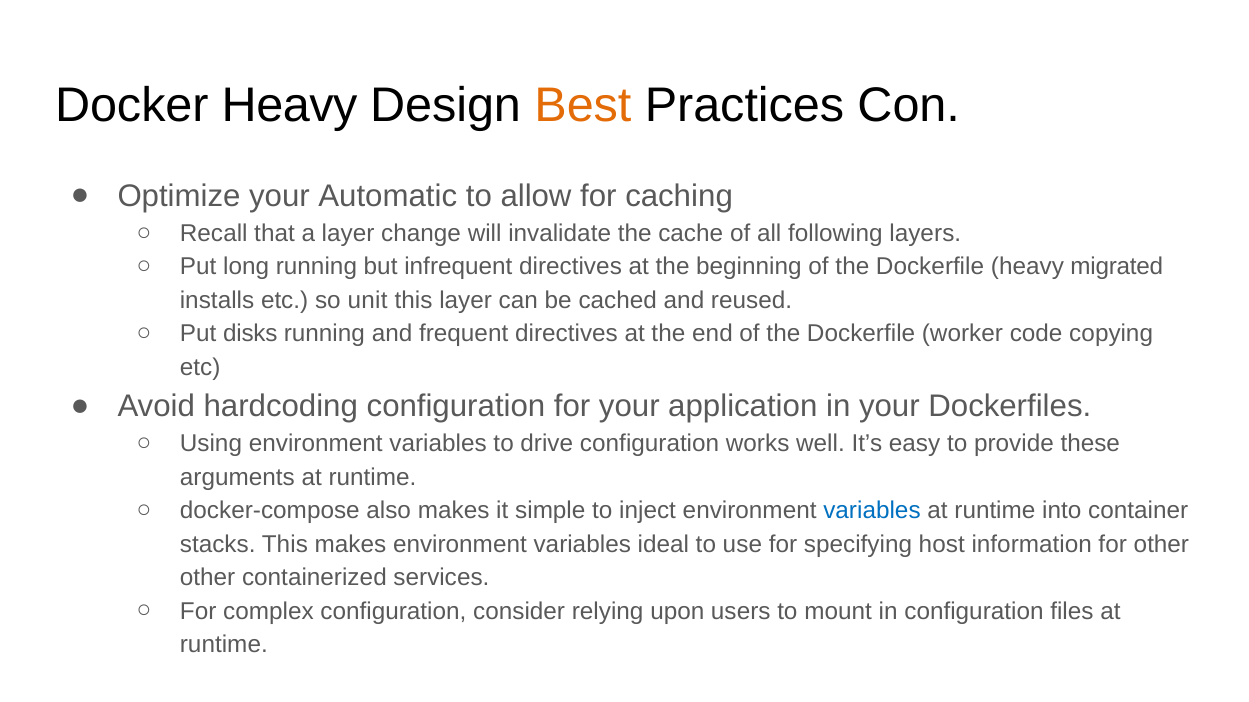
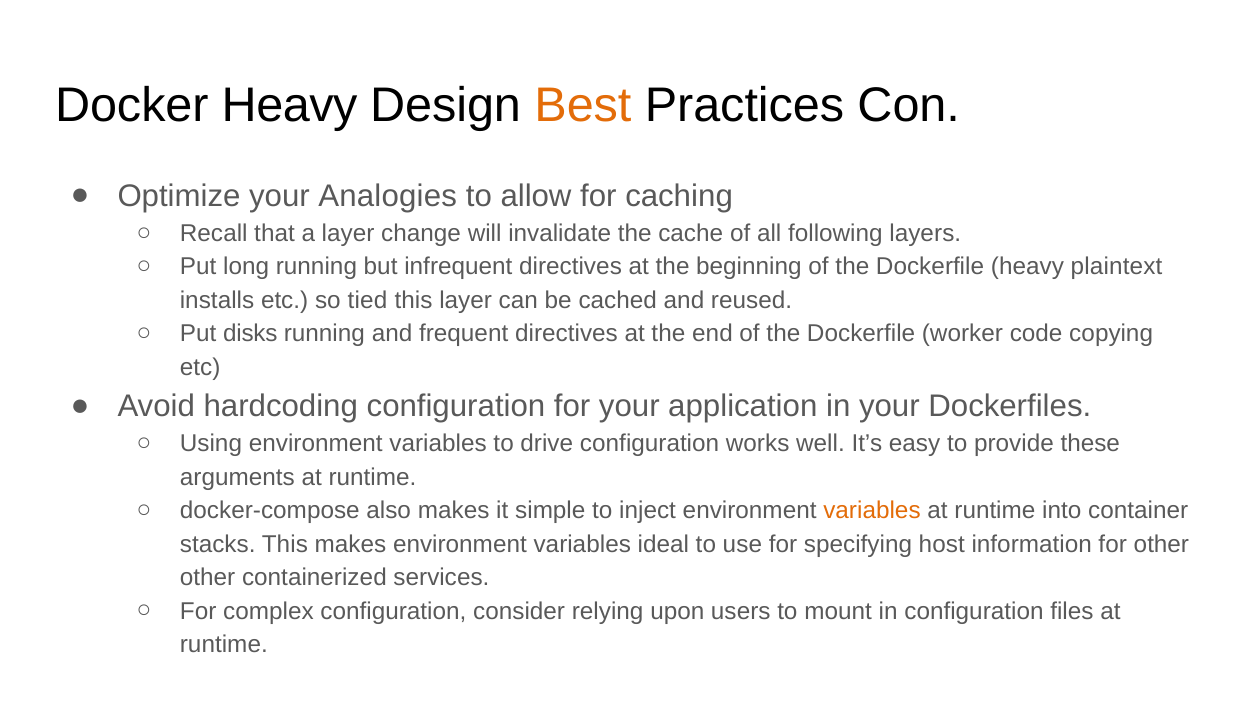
Automatic: Automatic -> Analogies (388, 196)
migrated: migrated -> plaintext (1117, 267)
unit: unit -> tied (368, 301)
variables colour: blue -> orange (872, 511)
